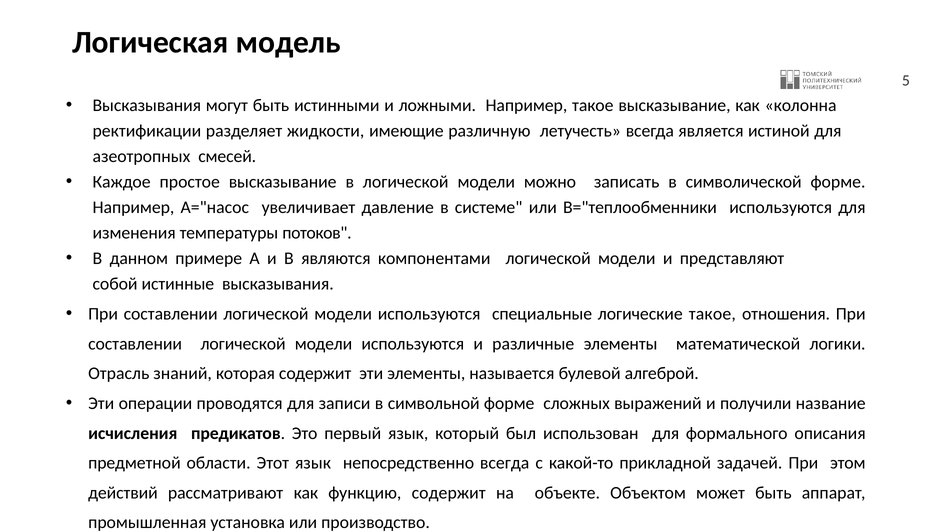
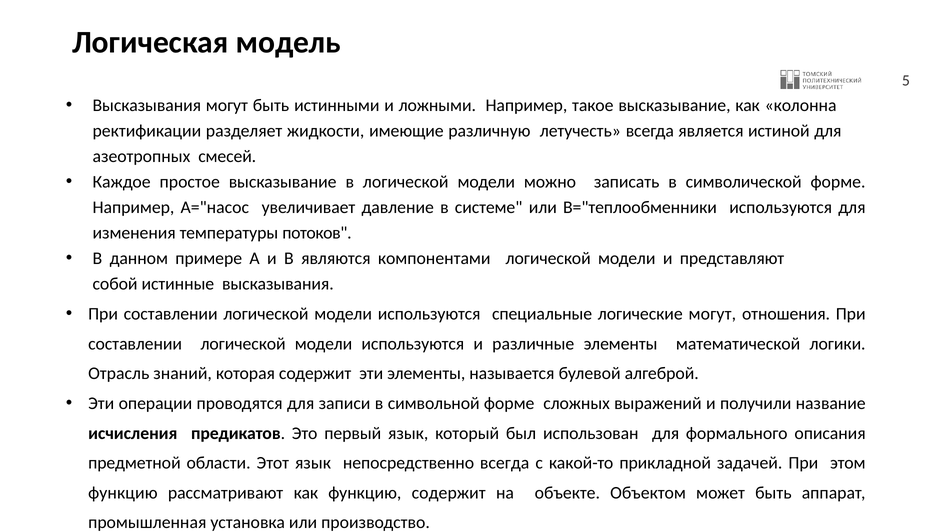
логические такое: такое -> могут (712, 314)
действий: действий -> функцию (123, 493)
